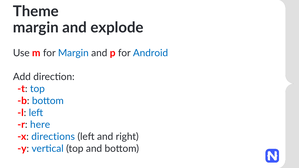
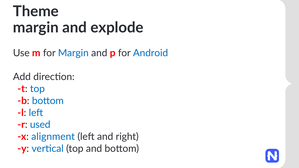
here: here -> used (40, 125)
directions: directions -> alignment (53, 137)
